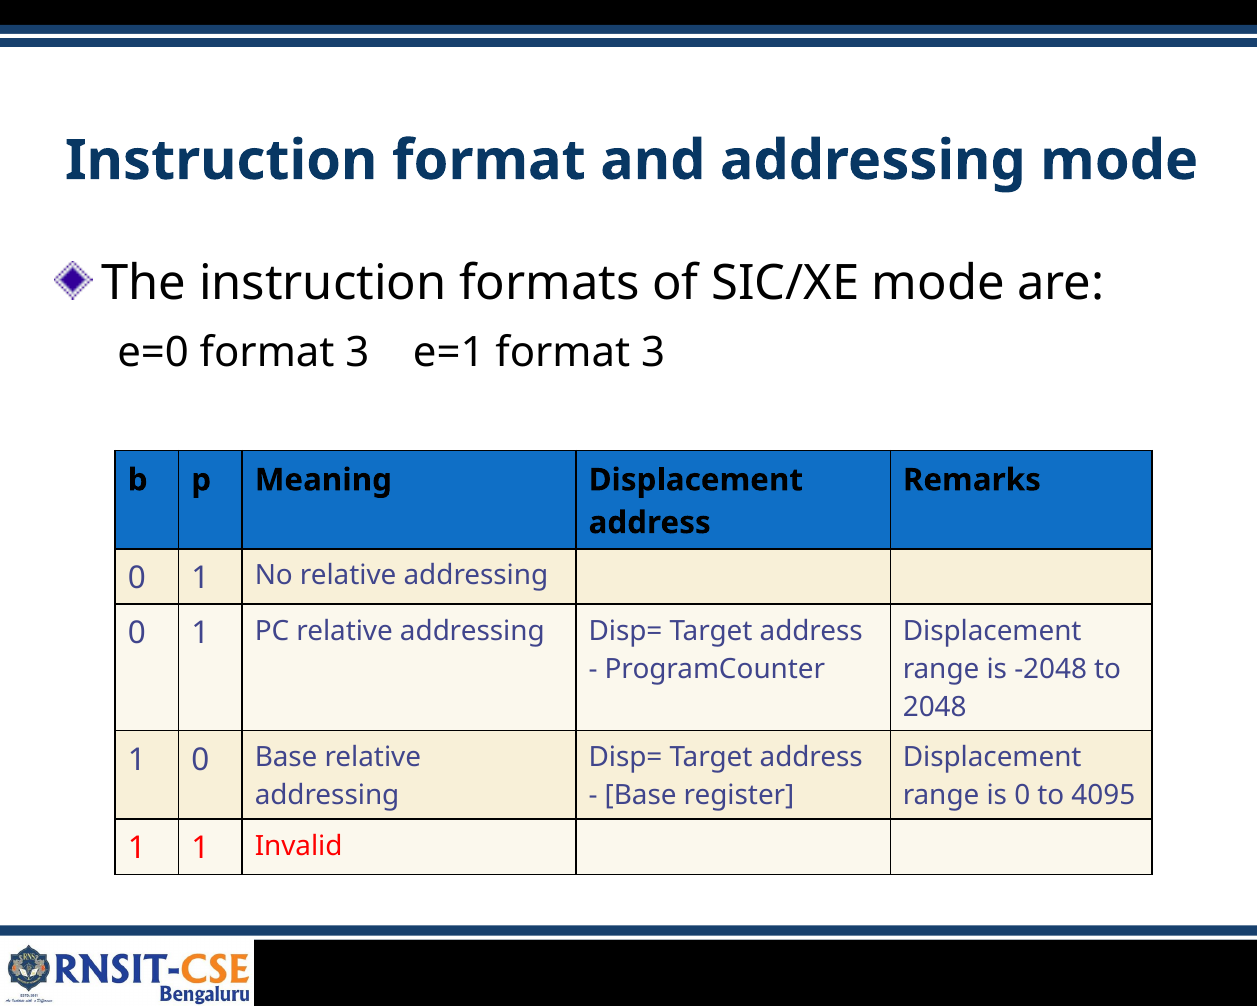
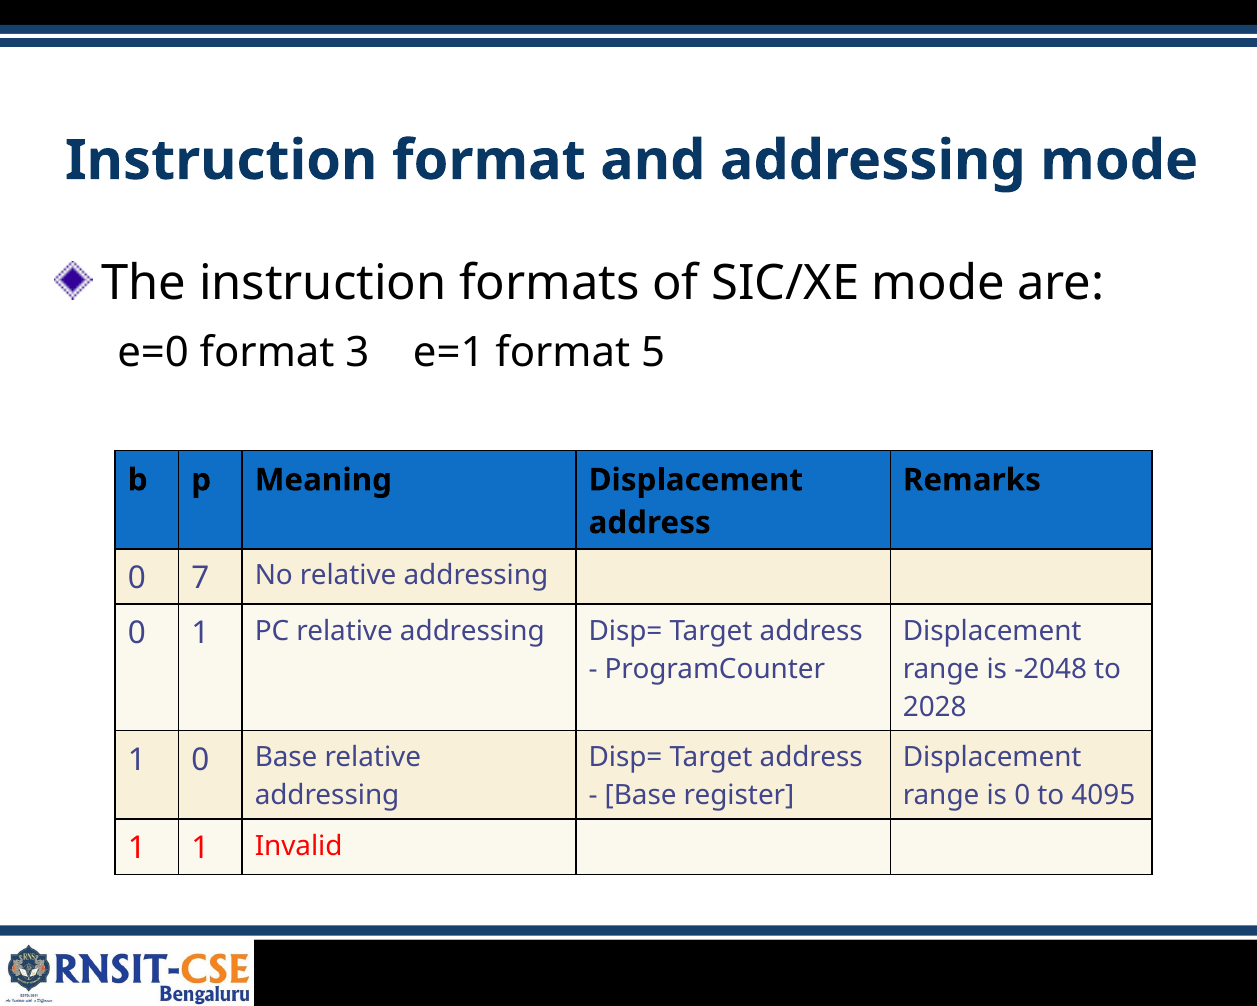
e=1 format 3: 3 -> 5 (653, 353)
1: 1 -> 7 (200, 578)
2048: 2048 -> 2028 (935, 707)
